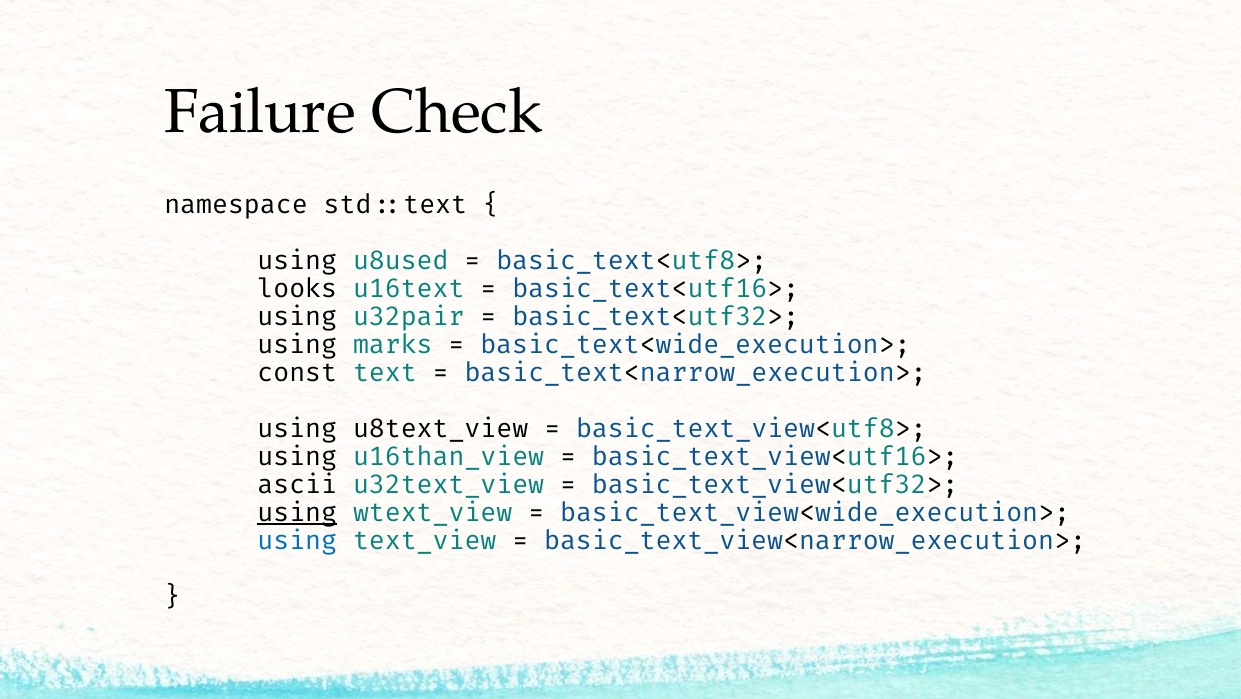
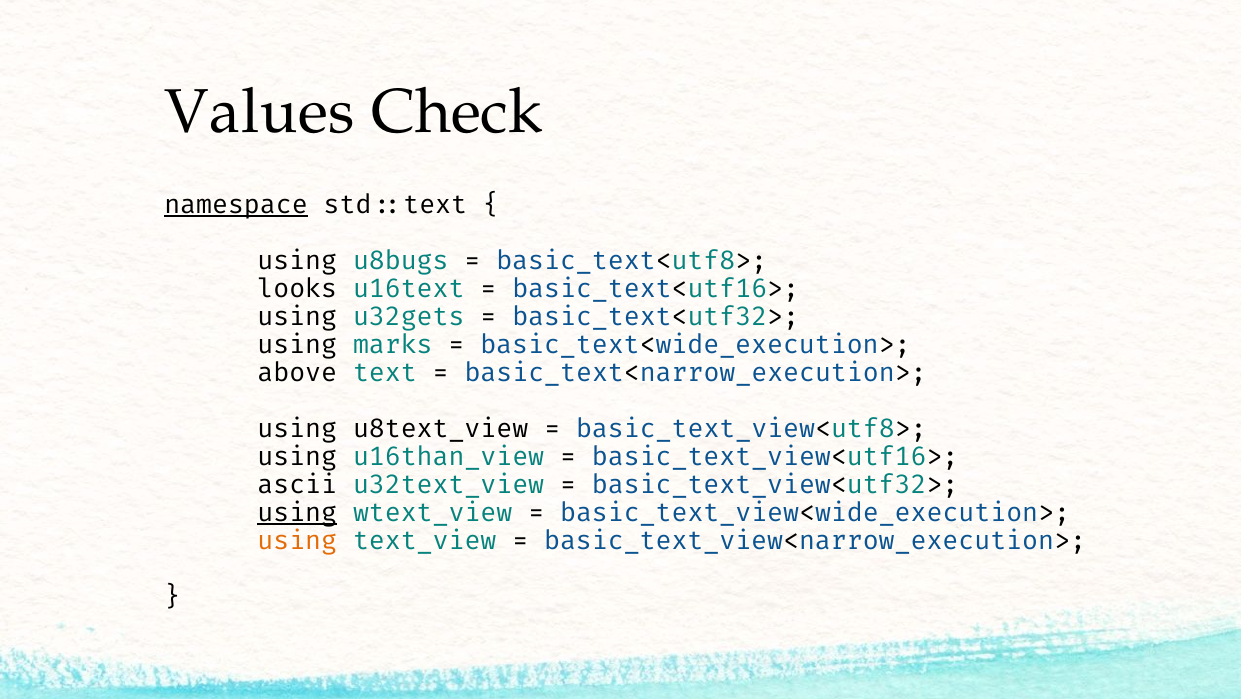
Failure: Failure -> Values (260, 112)
namespace underline: none -> present (236, 205)
u8used: u8used -> u8bugs (401, 261)
u32pair: u32pair -> u32gets (409, 317)
const: const -> above (297, 373)
using colour: blue -> orange (297, 540)
